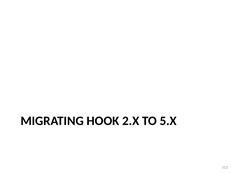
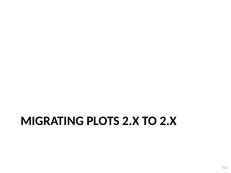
HOOK: HOOK -> PLOTS (103, 121)
TO 5.X: 5.X -> 2.X (168, 121)
